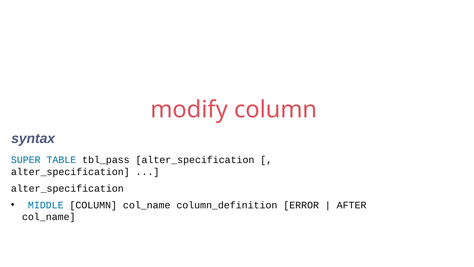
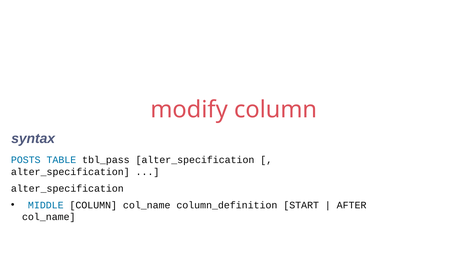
SUPER: SUPER -> POSTS (26, 160)
ERROR: ERROR -> START (301, 205)
